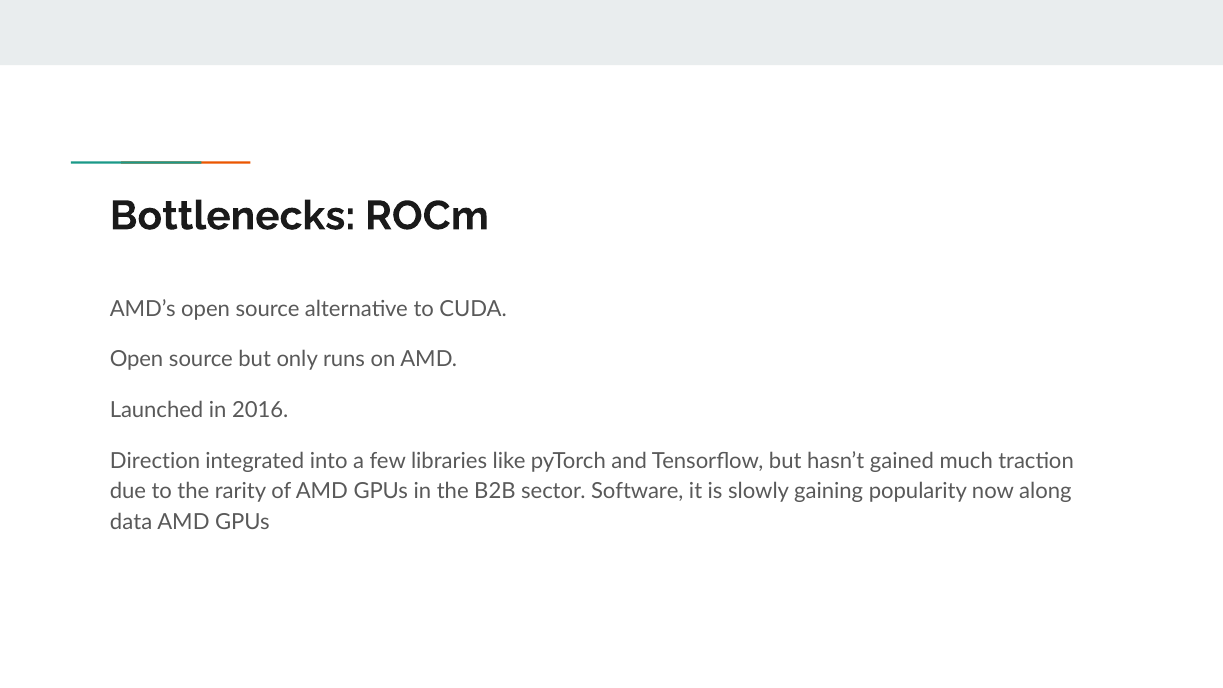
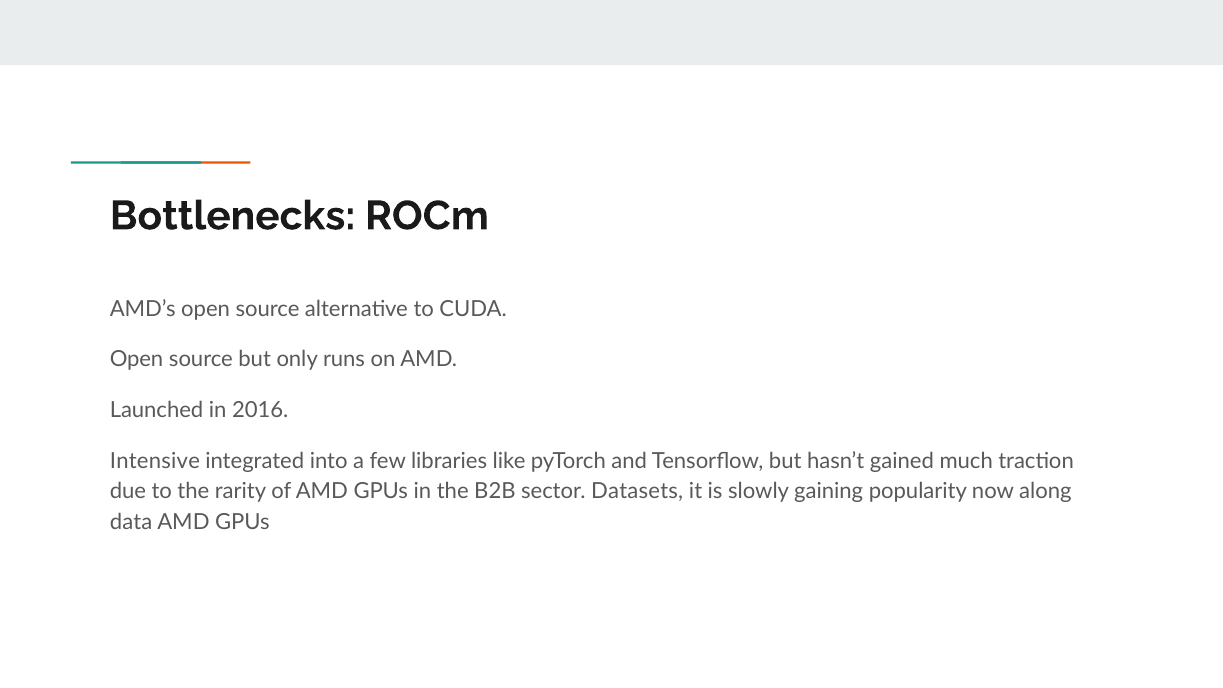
Direction: Direction -> Intensive (155, 461)
Software: Software -> Datasets (637, 491)
